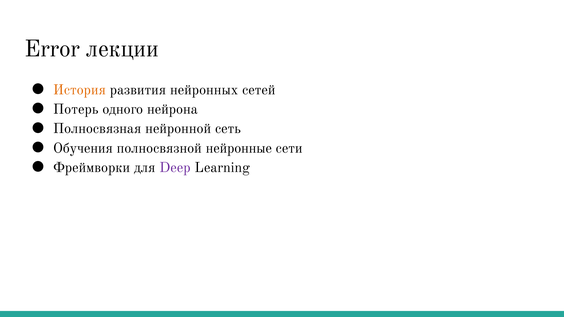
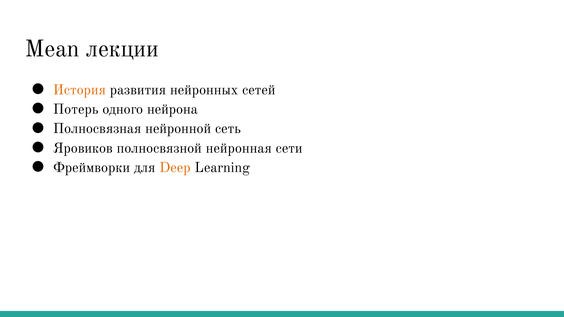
Error: Error -> Mean (52, 49)
Обучения: Обучения -> Яровиков (83, 148)
нейронные: нейронные -> нейронная (239, 148)
Deep colour: purple -> orange (175, 168)
